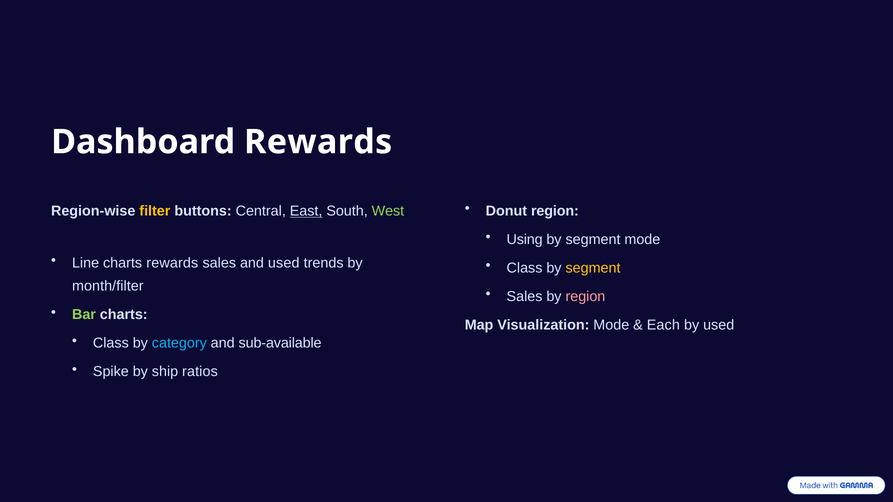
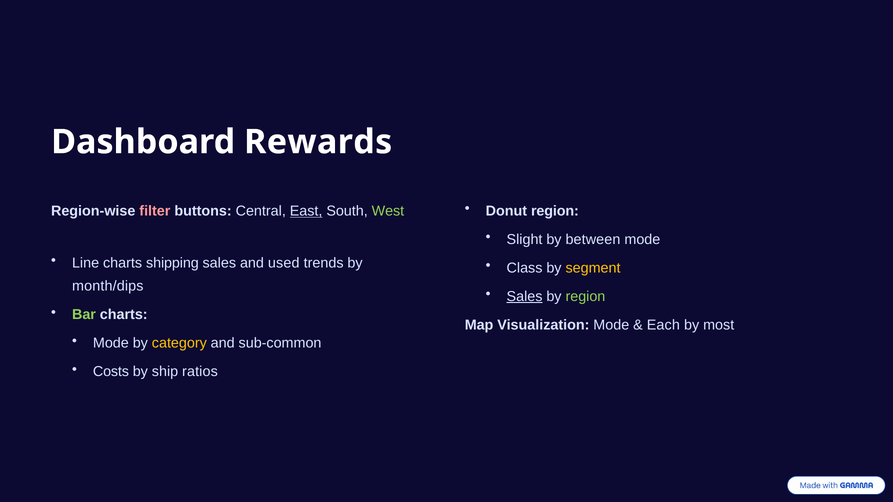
filter colour: yellow -> pink (155, 211)
Using: Using -> Slight (525, 240)
segment: segment -> between (593, 240)
charts rewards: rewards -> shipping (172, 263)
month/filter: month/filter -> month/dips (108, 286)
Sales underline: none -> present (525, 297)
region colour: pink -> light green (585, 297)
by used: used -> most (719, 325)
Class: Class -> Mode (111, 343)
category colour: light blue -> yellow (179, 343)
sub-available: sub-available -> sub-common (280, 343)
Spike: Spike -> Costs (111, 372)
